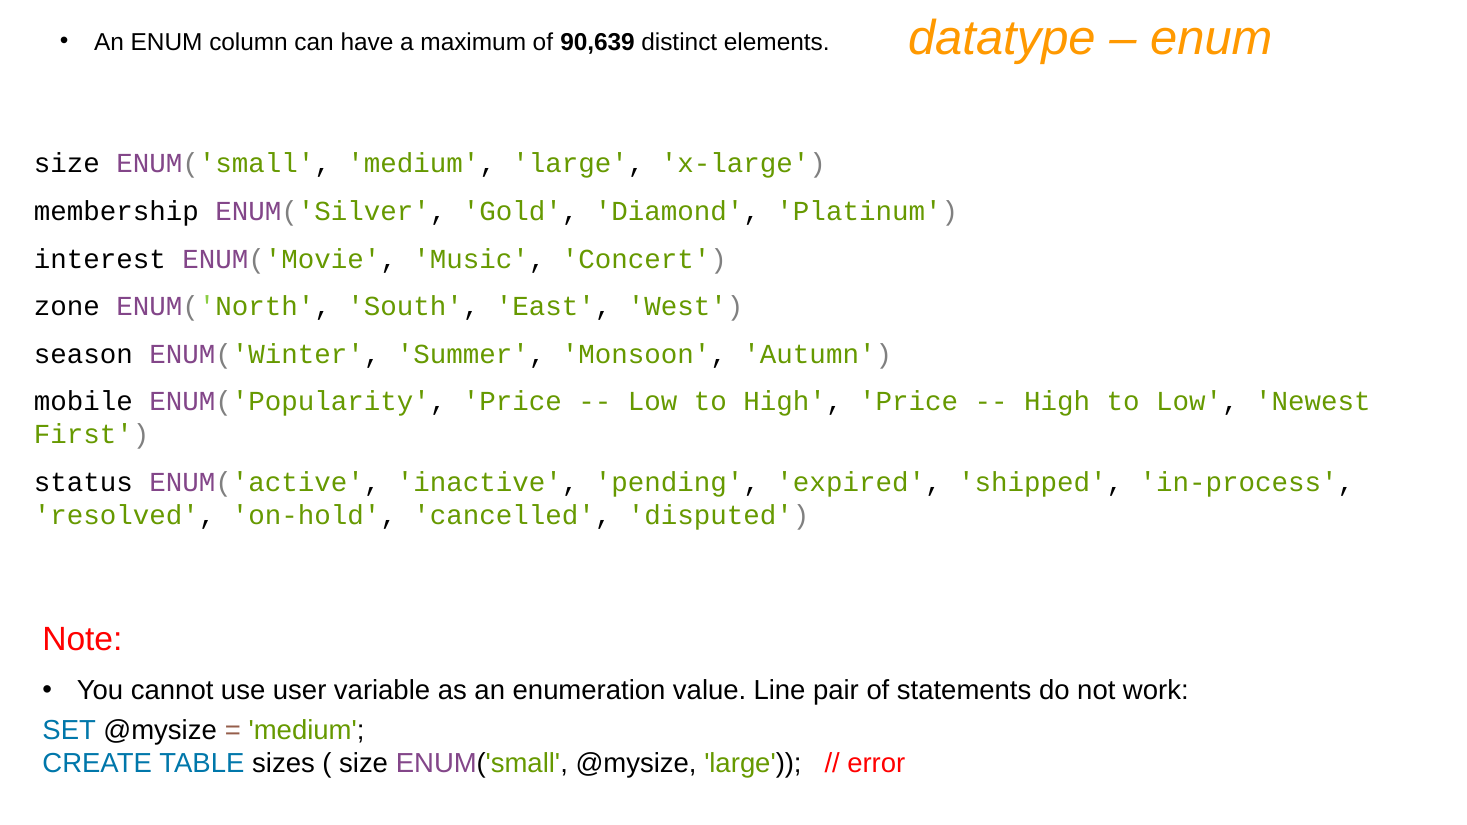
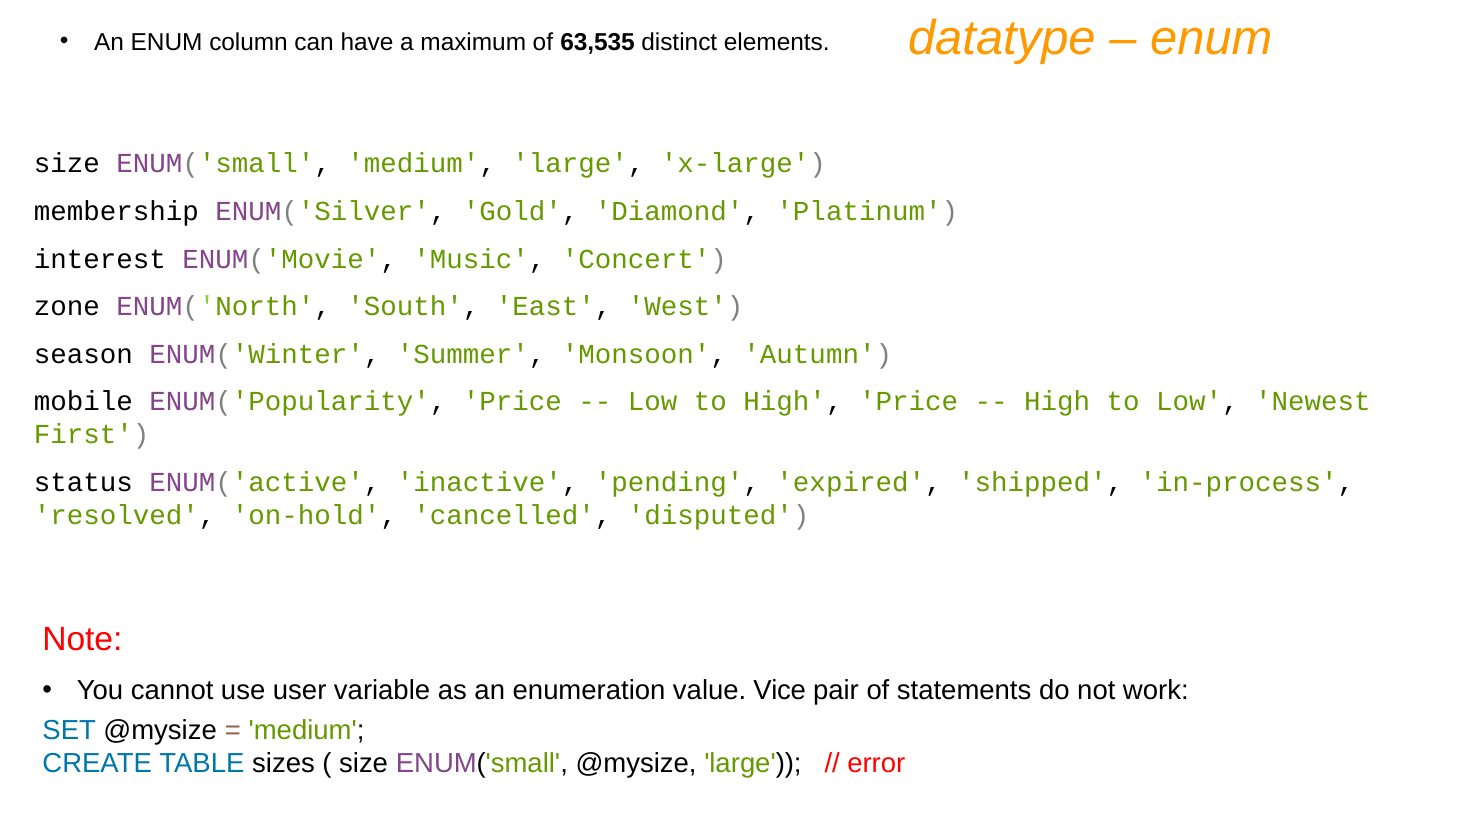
90,639: 90,639 -> 63,535 (598, 42)
Line: Line -> Vice (780, 691)
